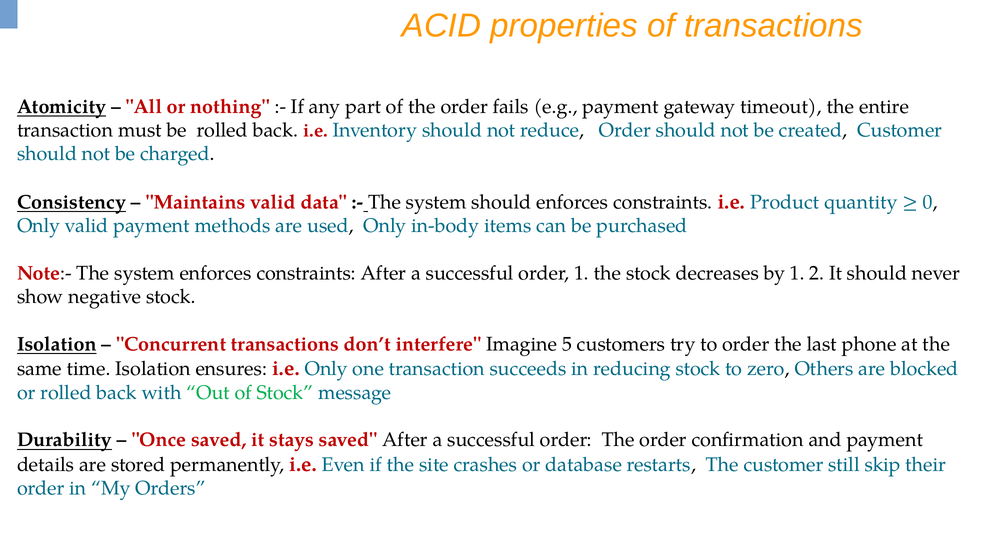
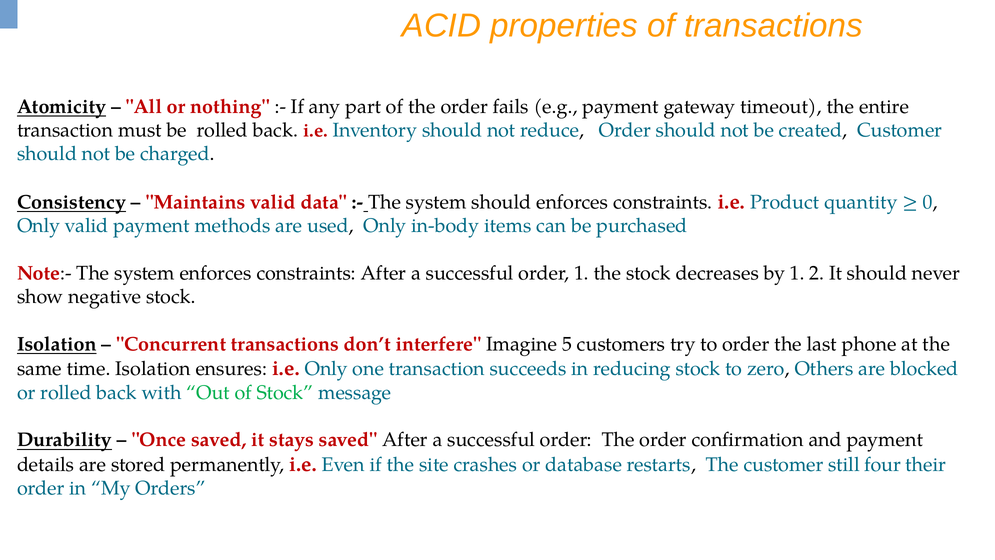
skip: skip -> four (883, 464)
